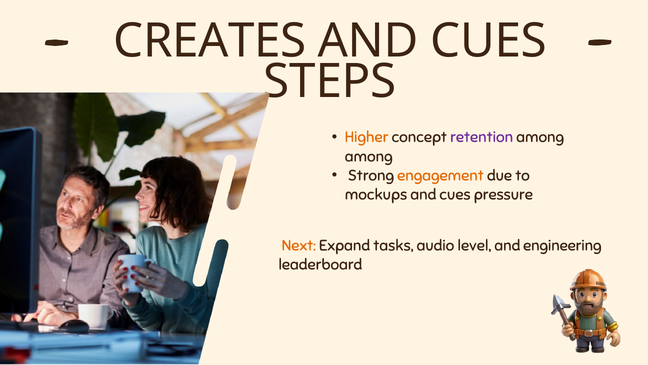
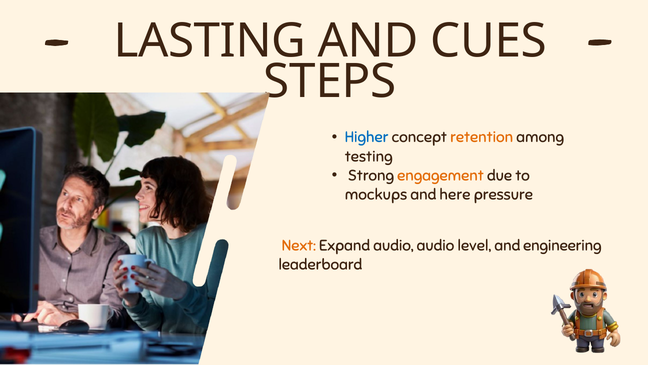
CREATES: CREATES -> LASTING (210, 41)
Higher colour: orange -> blue (367, 137)
retention colour: purple -> orange (482, 137)
among: among -> testing (369, 156)
cues: cues -> here (455, 195)
Expand tasks: tasks -> audio (393, 245)
